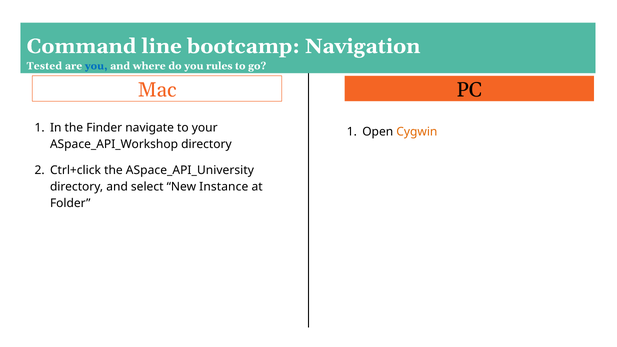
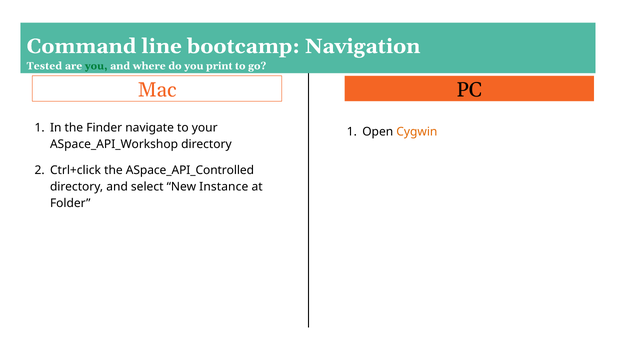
you colour: blue -> green (96, 66)
rules: rules -> print (219, 66)
ASpace_API_University: ASpace_API_University -> ASpace_API_Controlled (190, 170)
